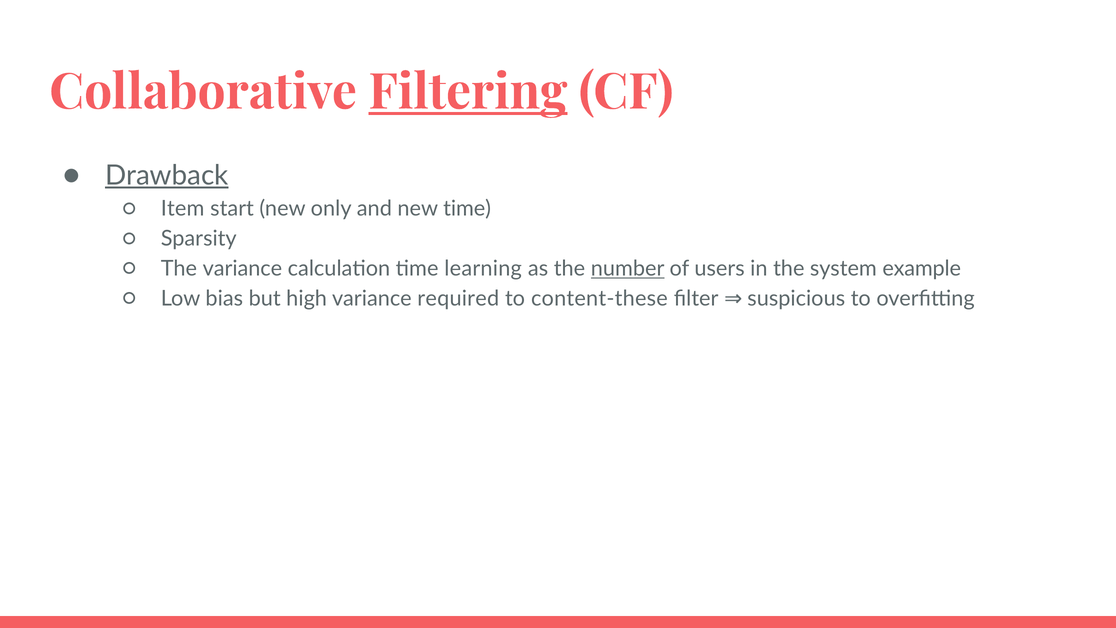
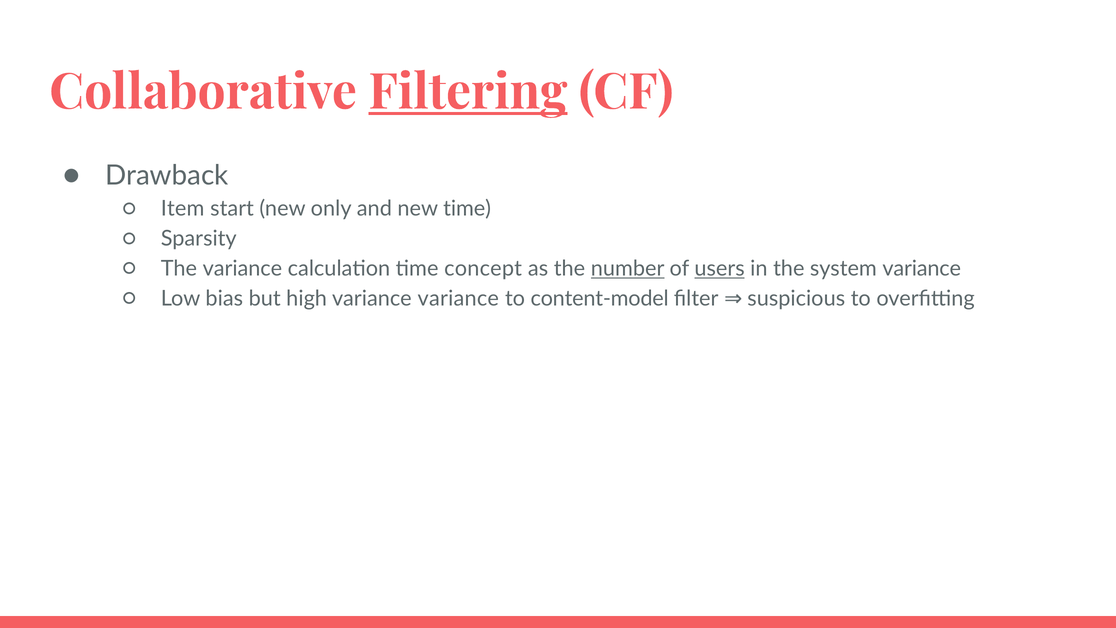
Drawback underline: present -> none (167, 176)
learning: learning -> concept (483, 269)
users underline: none -> present (720, 269)
system example: example -> variance (922, 269)
variance required: required -> variance (458, 298)
content-these: content-these -> content-model (600, 298)
